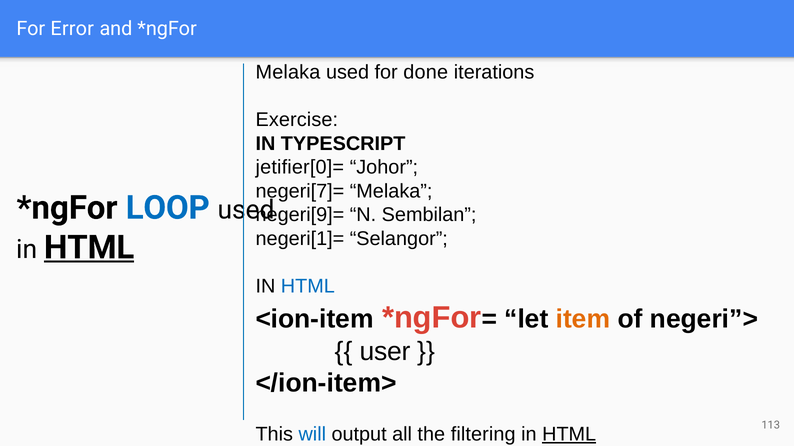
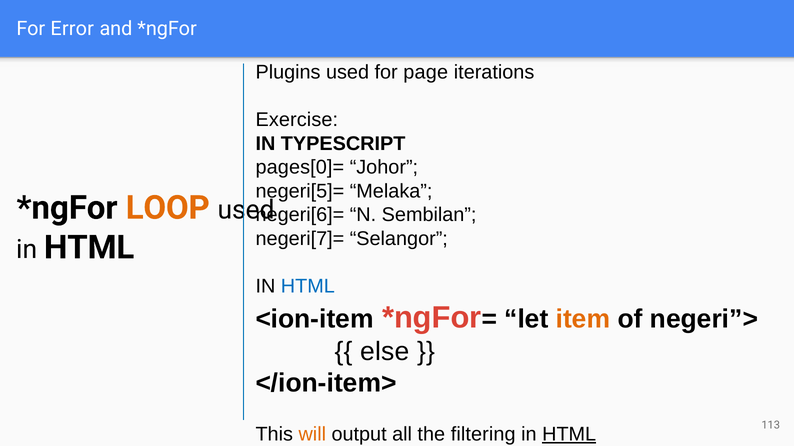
Melaka: Melaka -> Plugins (288, 72)
done: done -> page (426, 72)
jetifier[0]=: jetifier[0]= -> pages[0]= (300, 168)
negeri[7]=: negeri[7]= -> negeri[5]= (300, 191)
LOOP colour: blue -> orange (168, 208)
negeri[9]=: negeri[9]= -> negeri[6]= (300, 215)
negeri[1]=: negeri[1]= -> negeri[7]= (300, 239)
HTML underline: present -> none (89, 248)
user: user -> else (385, 352)
will colour: blue -> orange (312, 435)
